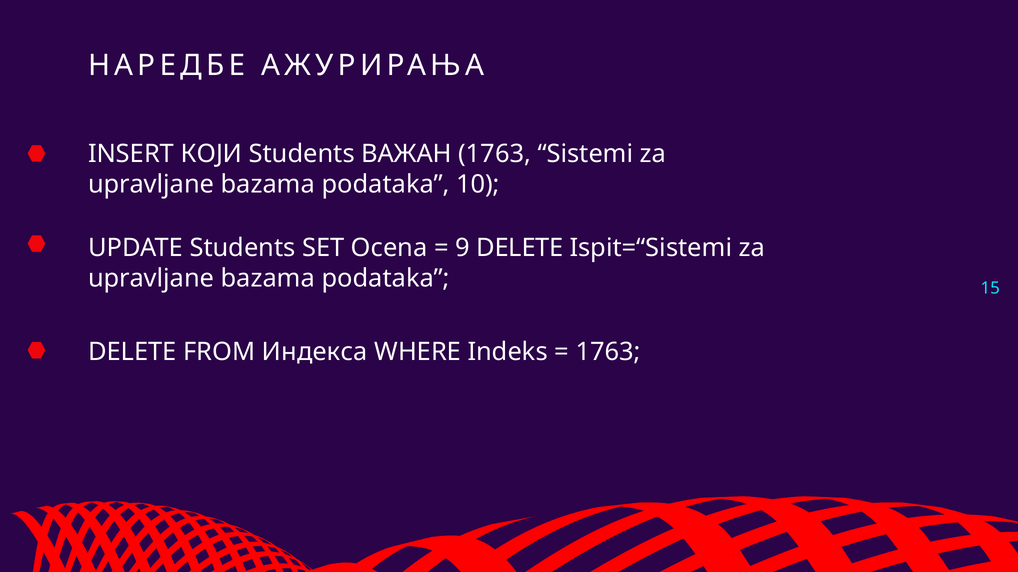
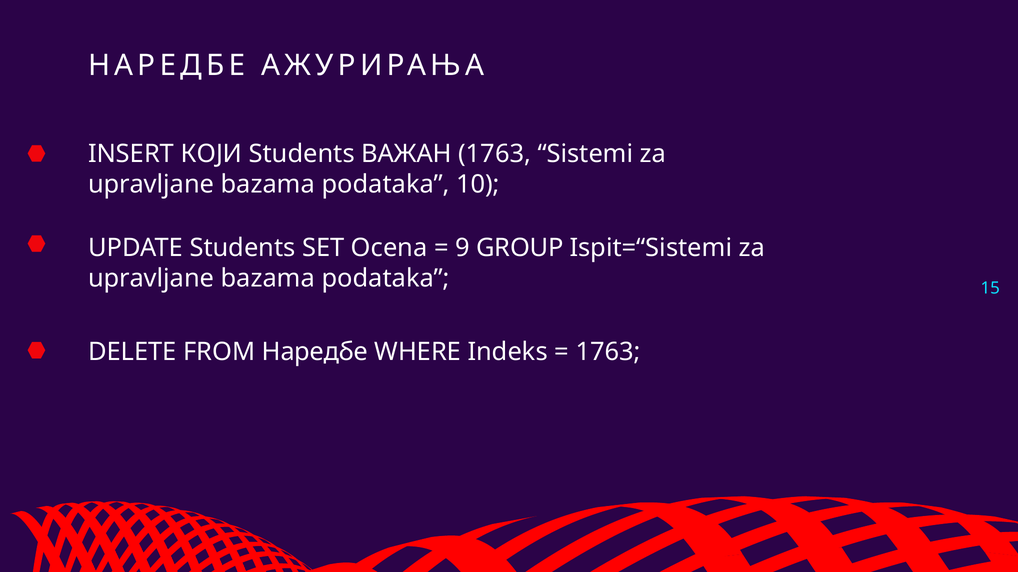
9 DELETE: DELETE -> GROUP (520, 248)
FROM Индекса: Индекса -> Наредбе (315, 352)
